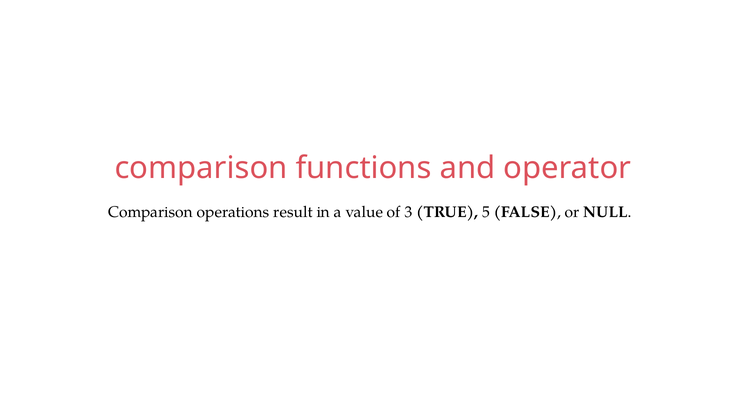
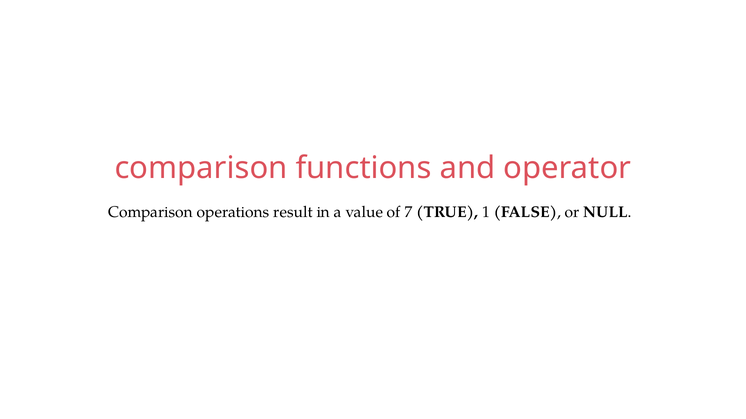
3: 3 -> 7 (408, 212)
5: 5 -> 1 (486, 212)
